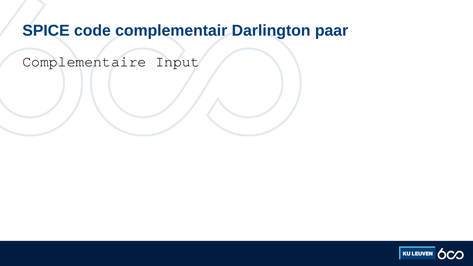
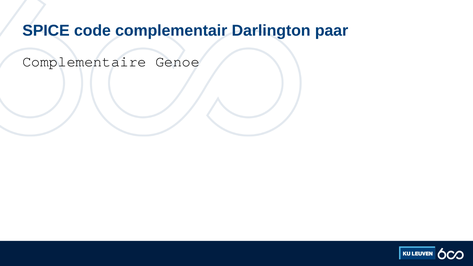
Input: Input -> Genoe (178, 62)
